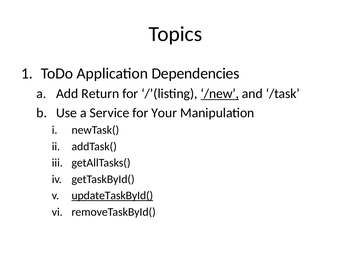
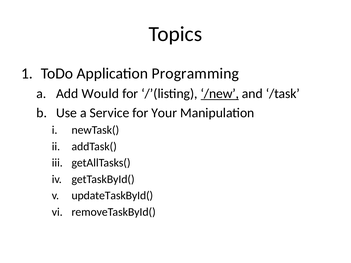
Dependencies: Dependencies -> Programming (195, 74)
Return: Return -> Would (100, 94)
updateTaskById( underline: present -> none (112, 196)
